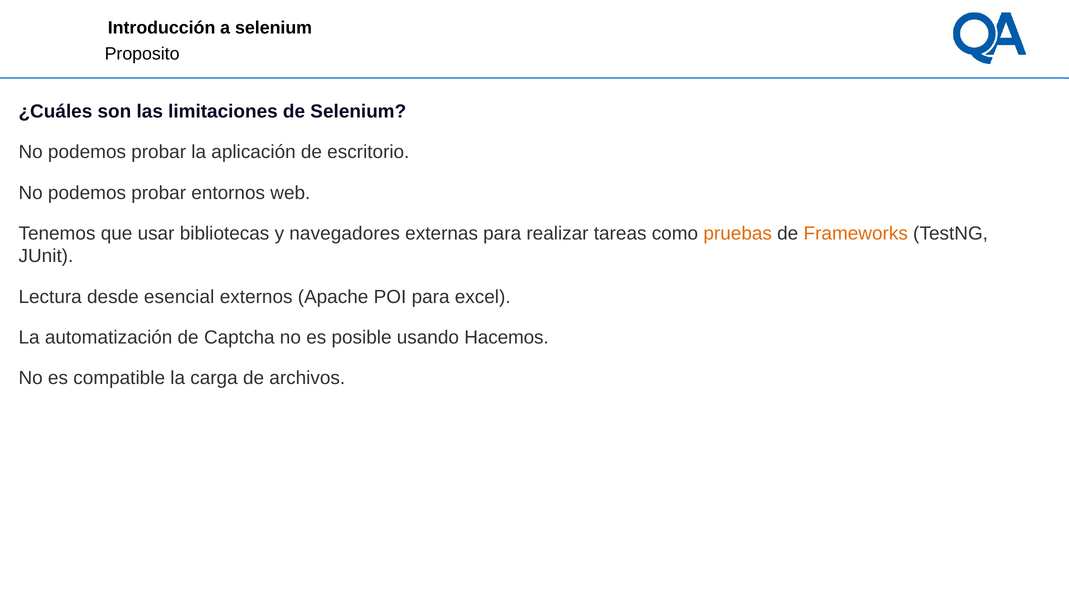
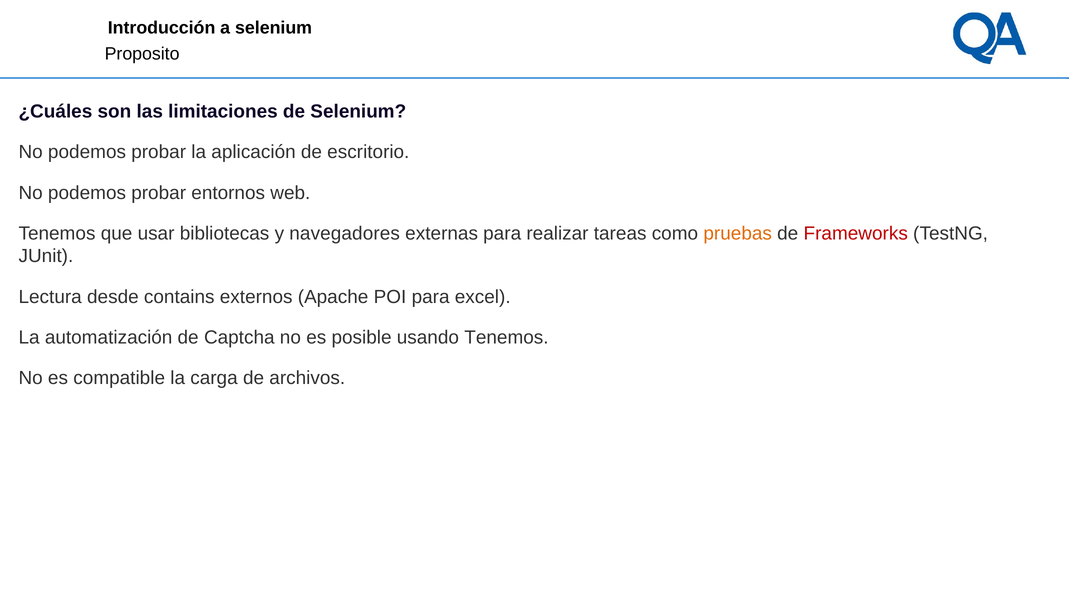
Frameworks colour: orange -> red (856, 233)
esencial: esencial -> contains (179, 296)
usando Hacemos: Hacemos -> Tenemos (506, 337)
